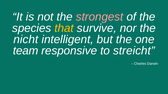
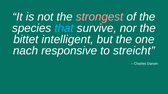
that colour: yellow -> light blue (64, 28)
nicht: nicht -> bittet (26, 40)
team: team -> nach (26, 51)
